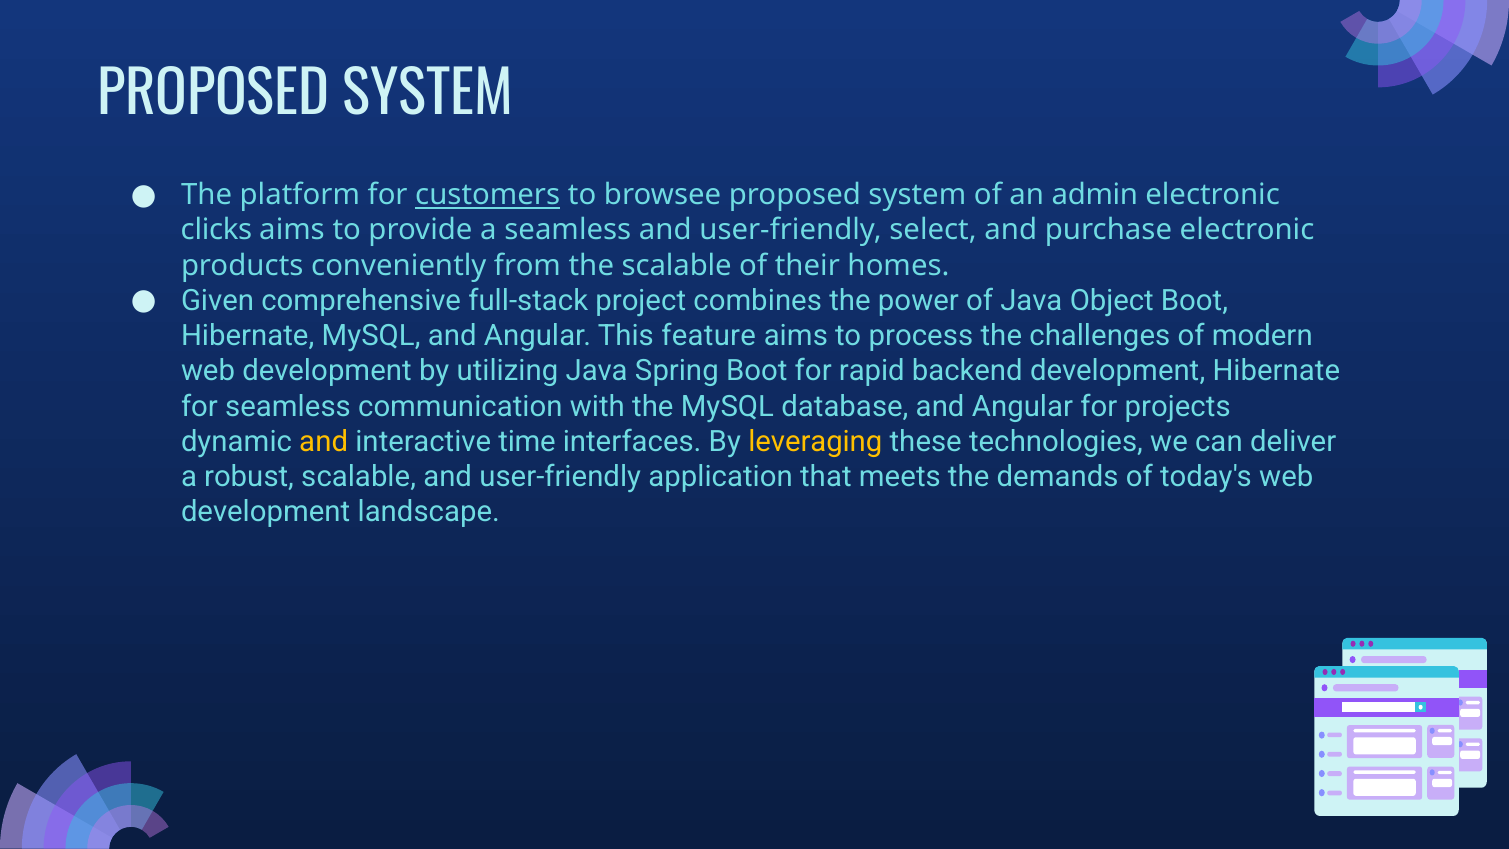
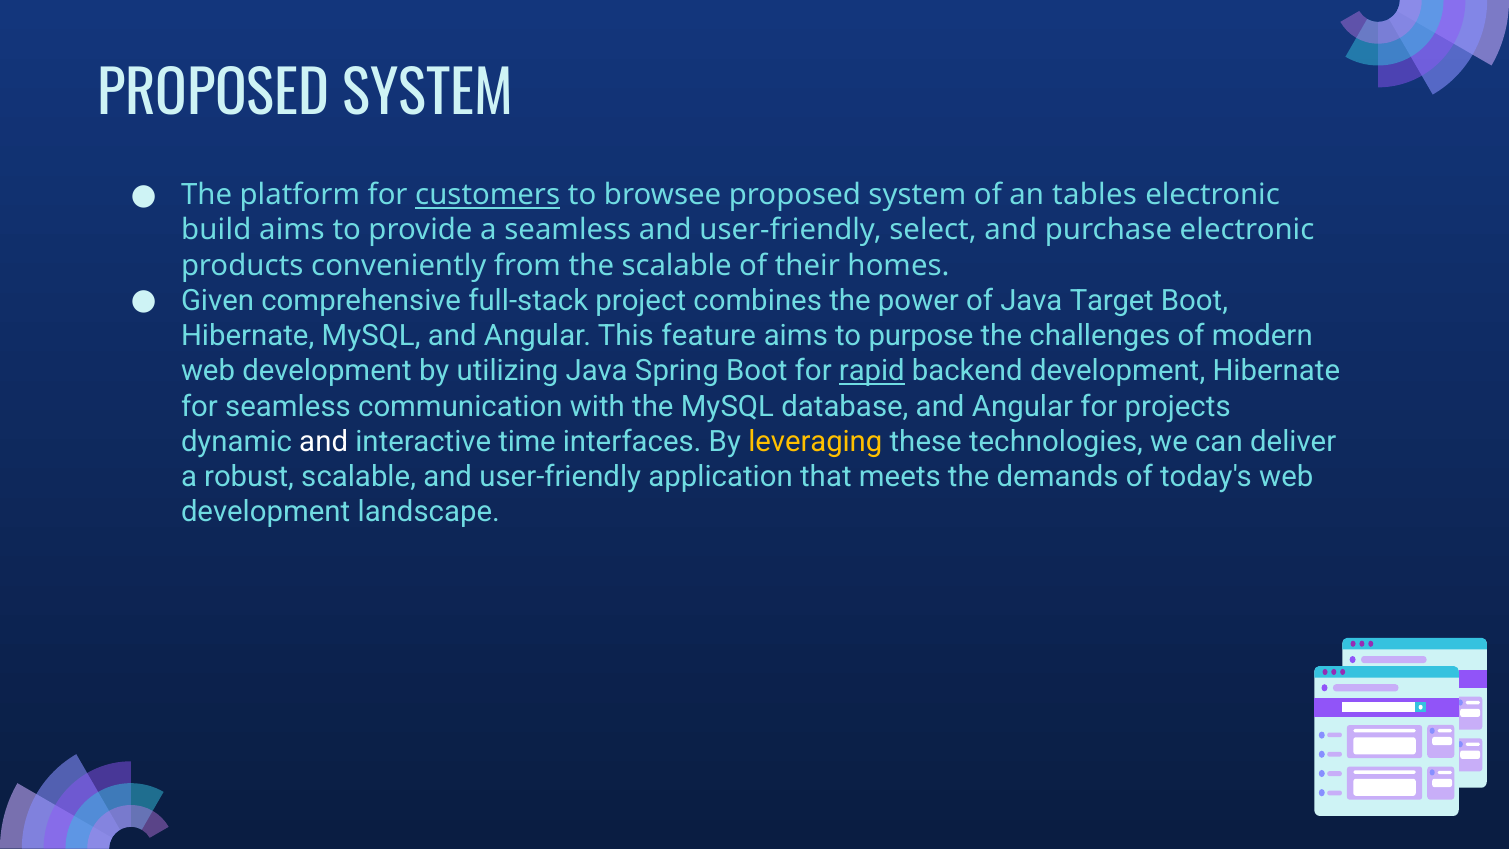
admin: admin -> tables (1095, 195)
clicks: clicks -> build (216, 230)
Object: Object -> Target (1112, 301)
process: process -> purpose (921, 336)
rapid underline: none -> present (872, 371)
and colour: yellow -> white (324, 442)
